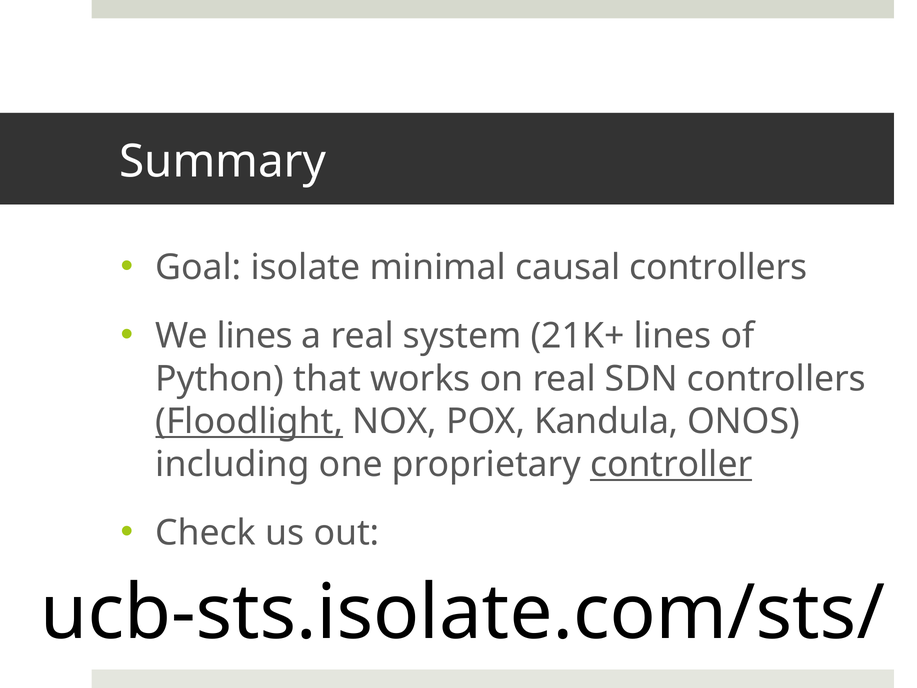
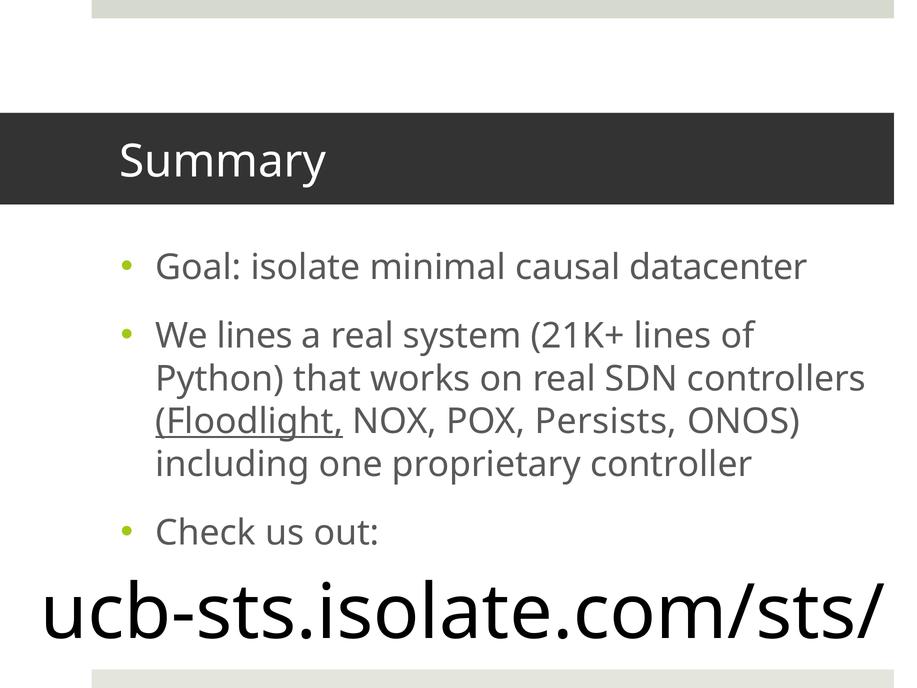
causal controllers: controllers -> datacenter (718, 268)
Kandula: Kandula -> Persists (606, 421)
controller underline: present -> none (671, 464)
